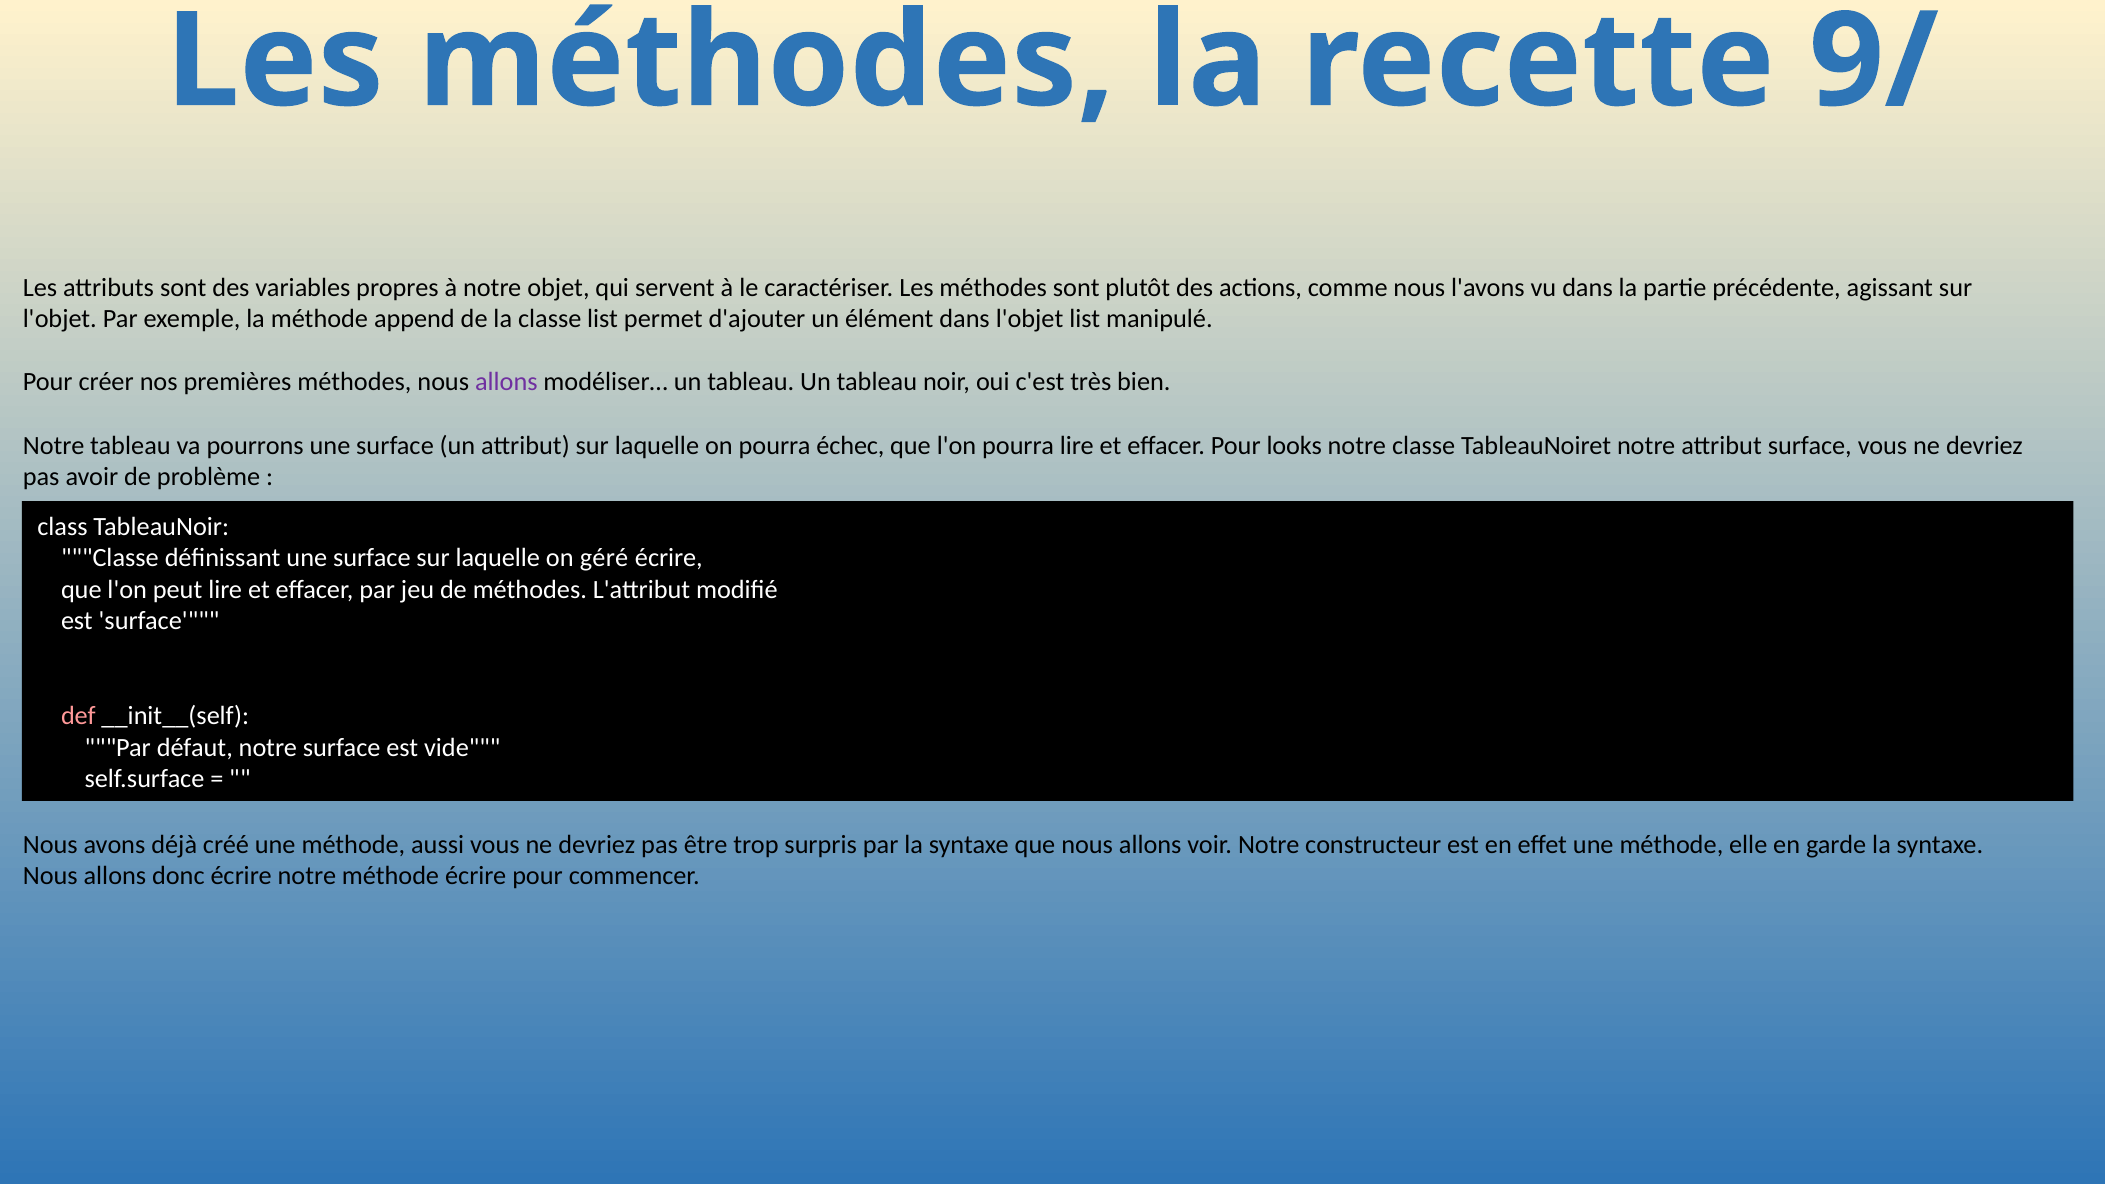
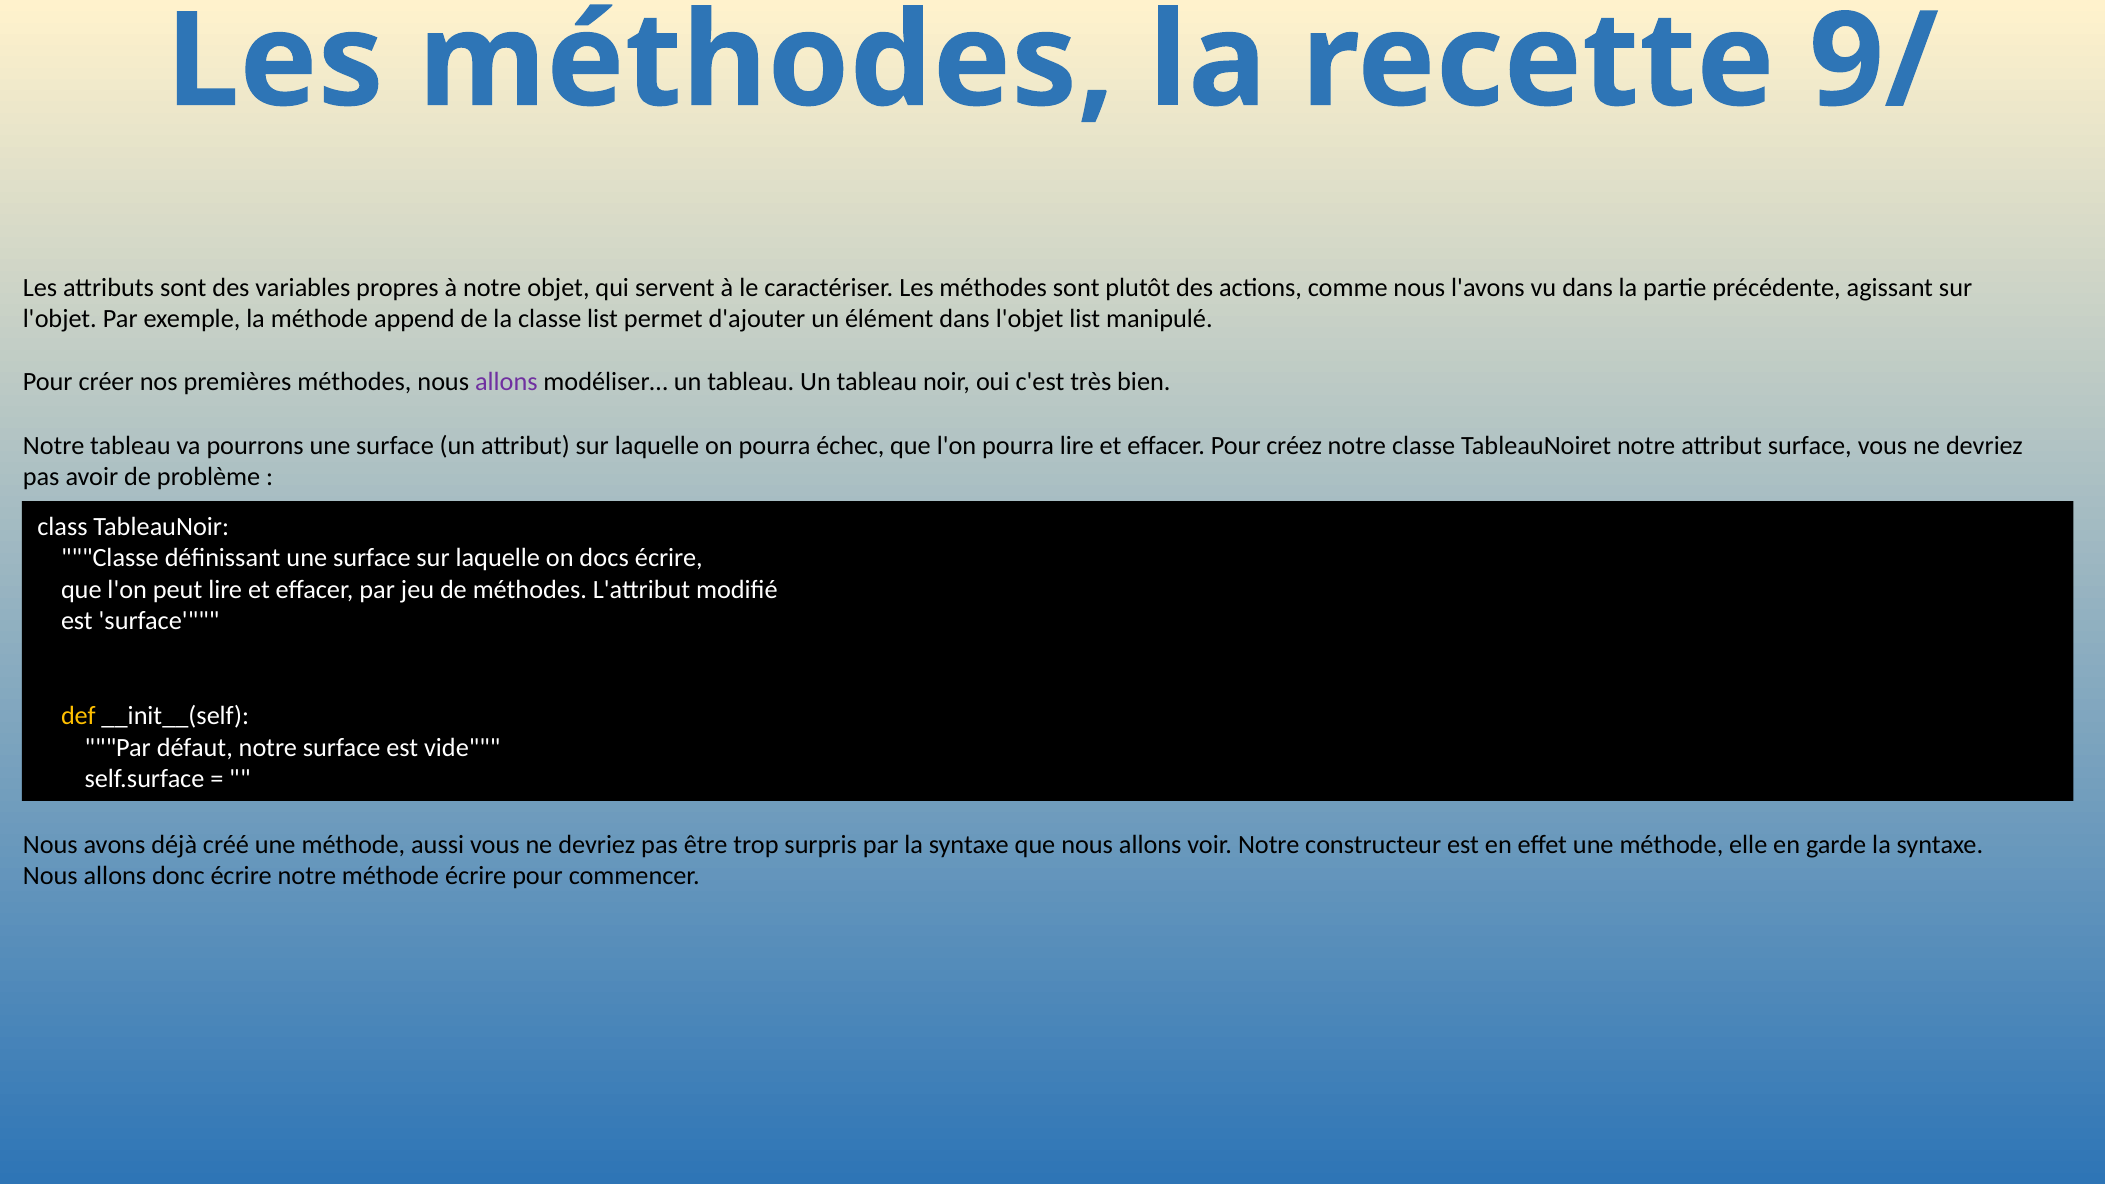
looks: looks -> créez (1294, 445)
géré: géré -> docs (604, 558)
def colour: pink -> yellow (78, 716)
